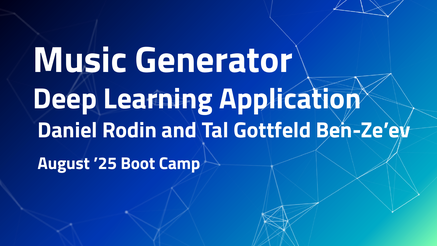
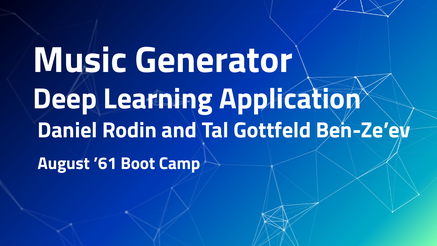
’25: ’25 -> ’61 (105, 163)
